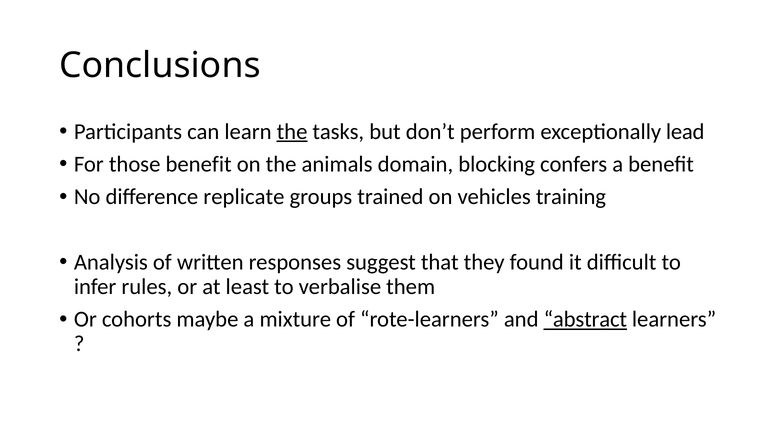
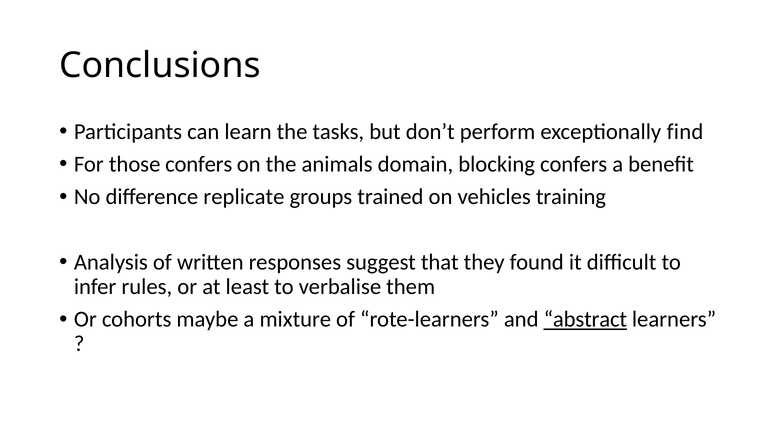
the underline: present -> none (292, 132)
lead: lead -> find (685, 132)
those benefit: benefit -> confers (199, 164)
